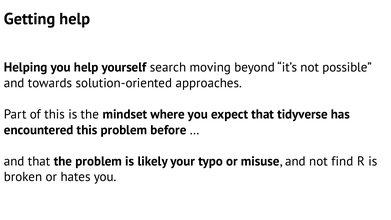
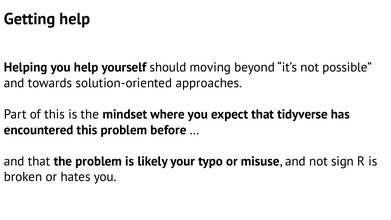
search: search -> should (168, 67)
find: find -> sign (342, 161)
